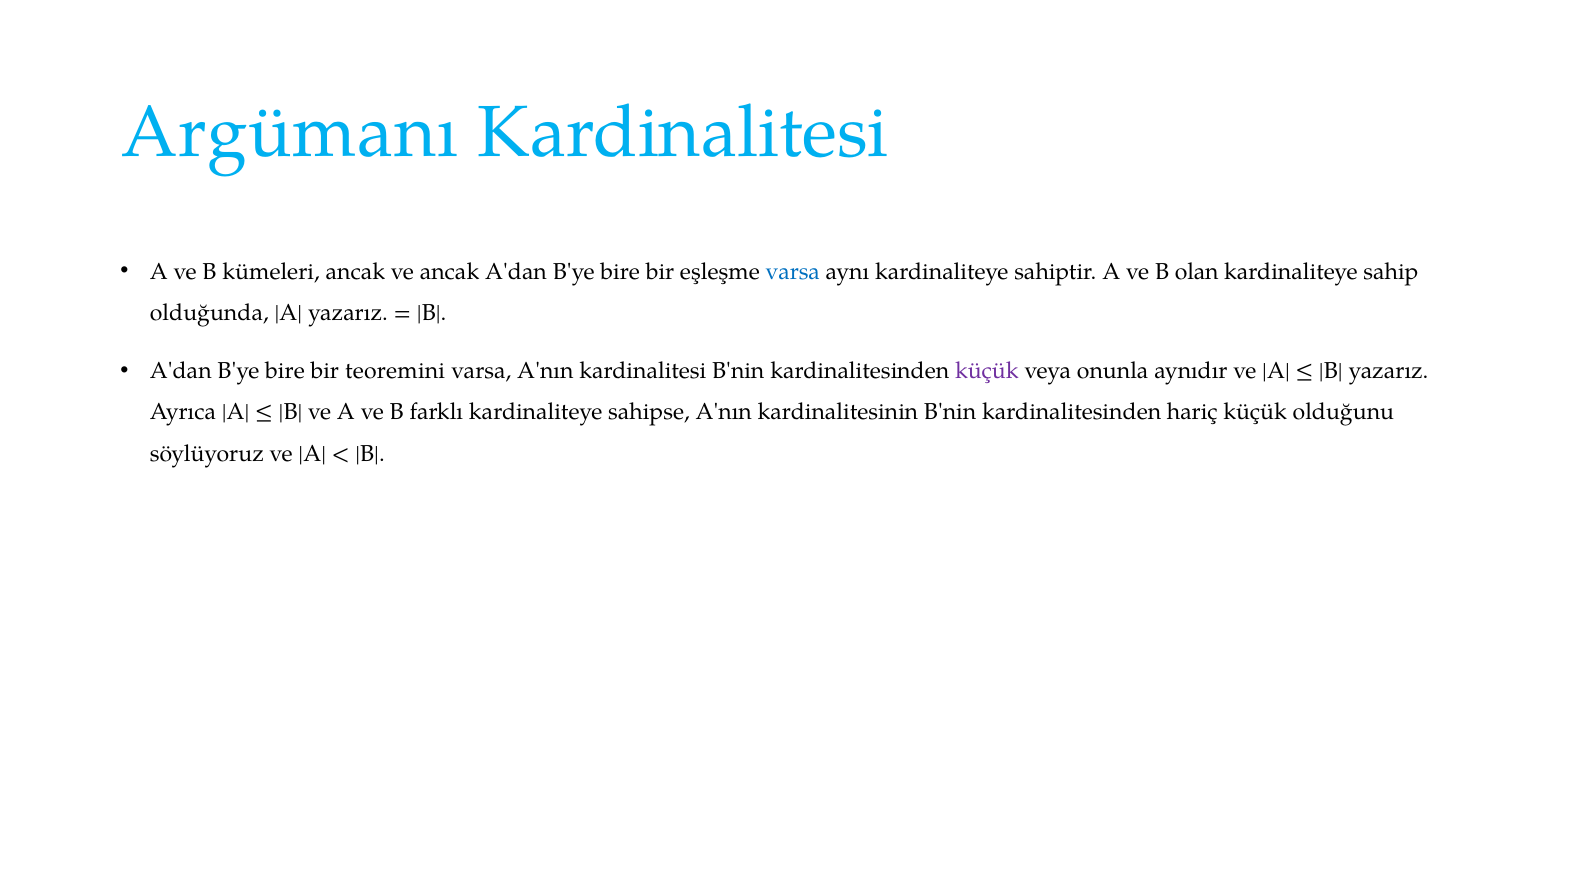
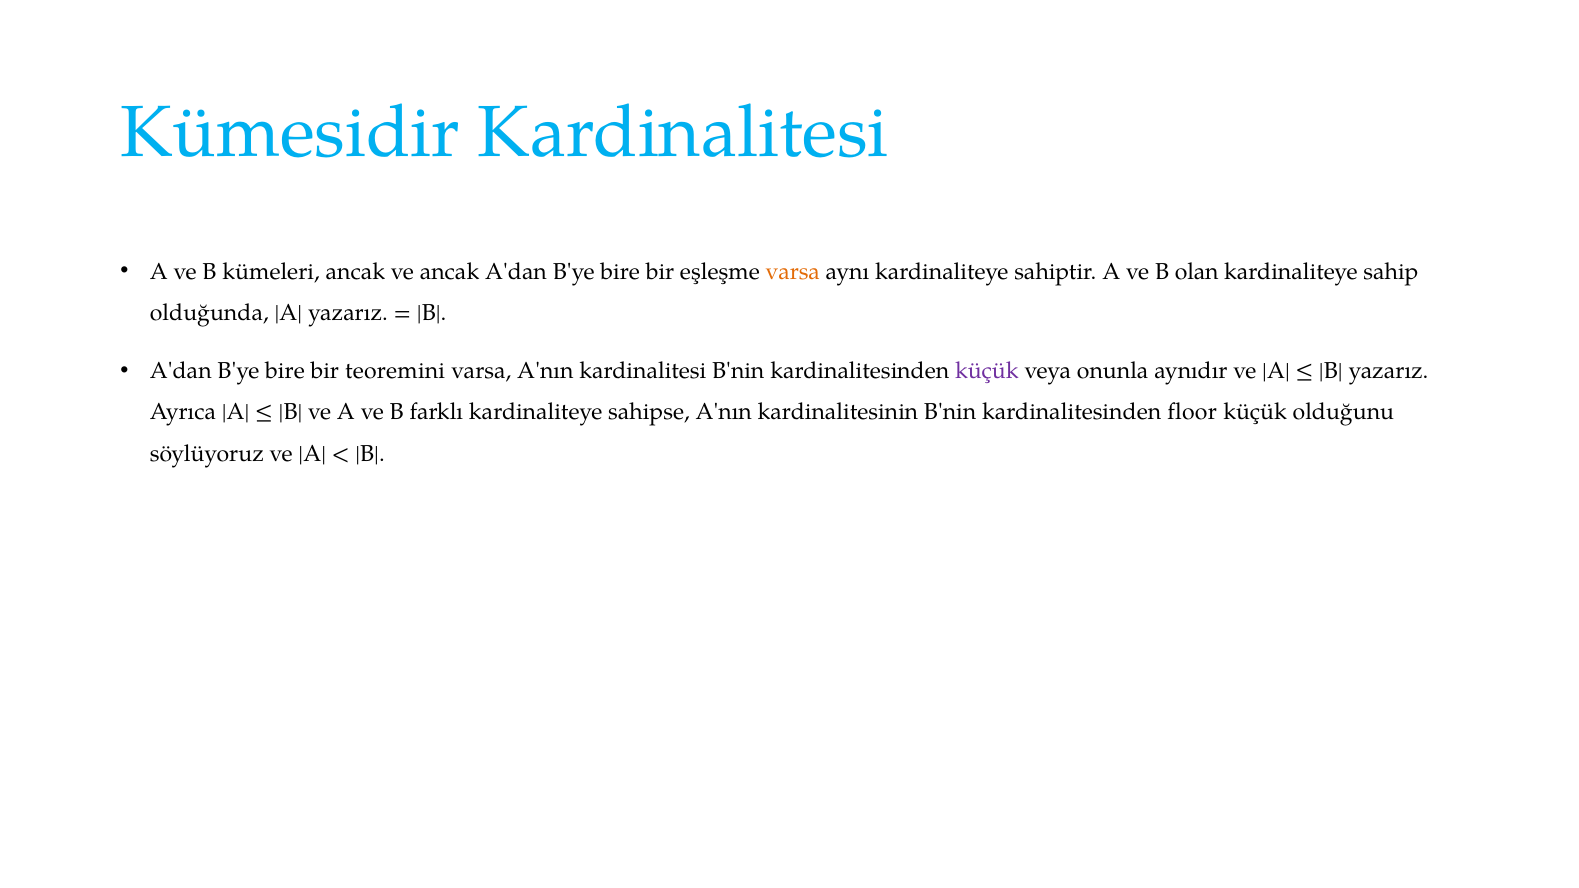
Argümanı: Argümanı -> Kümesidir (290, 133)
varsa colour: blue -> orange (793, 272)
hariç: hariç -> floor (1192, 412)
